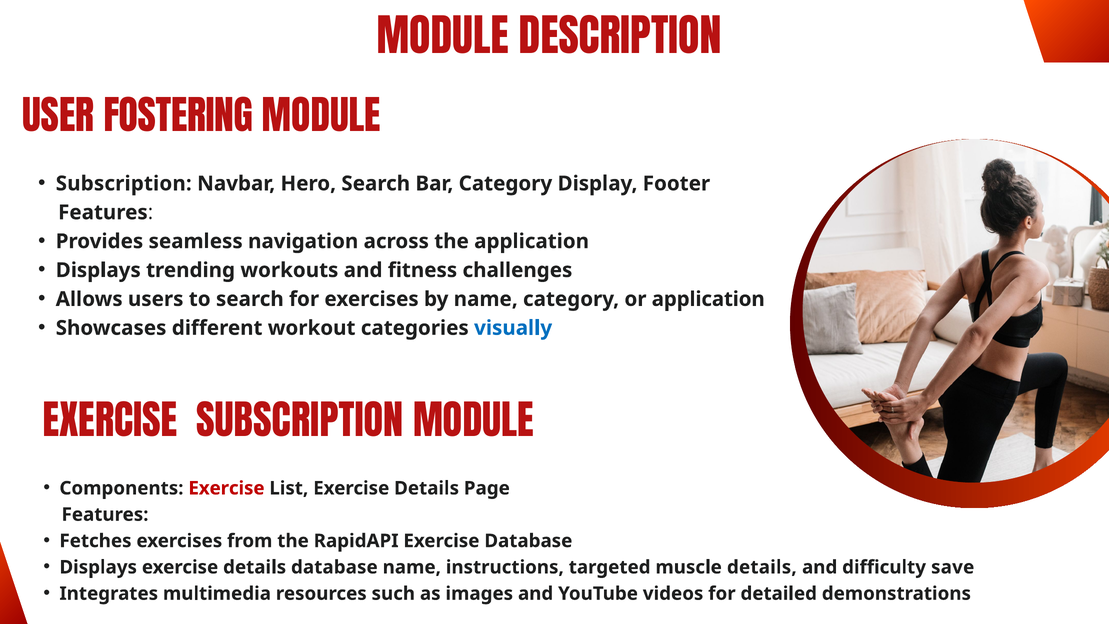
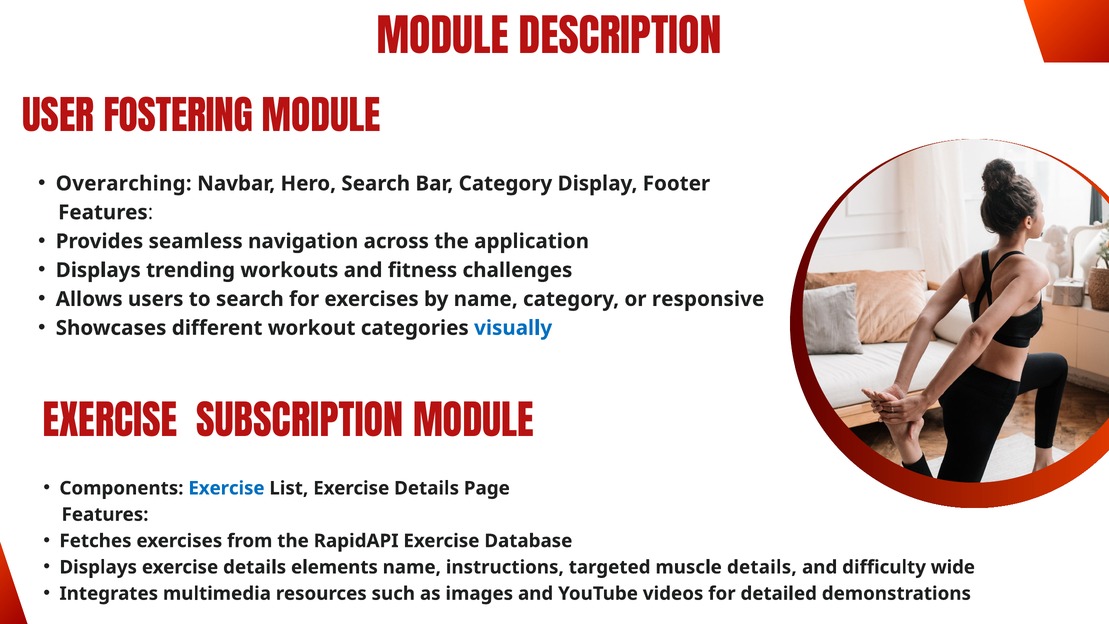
Subscription: Subscription -> Overarching (124, 184)
or application: application -> responsive (708, 299)
Exercise colour: red -> blue (226, 488)
details database: database -> elements (334, 567)
save: save -> wide (953, 567)
